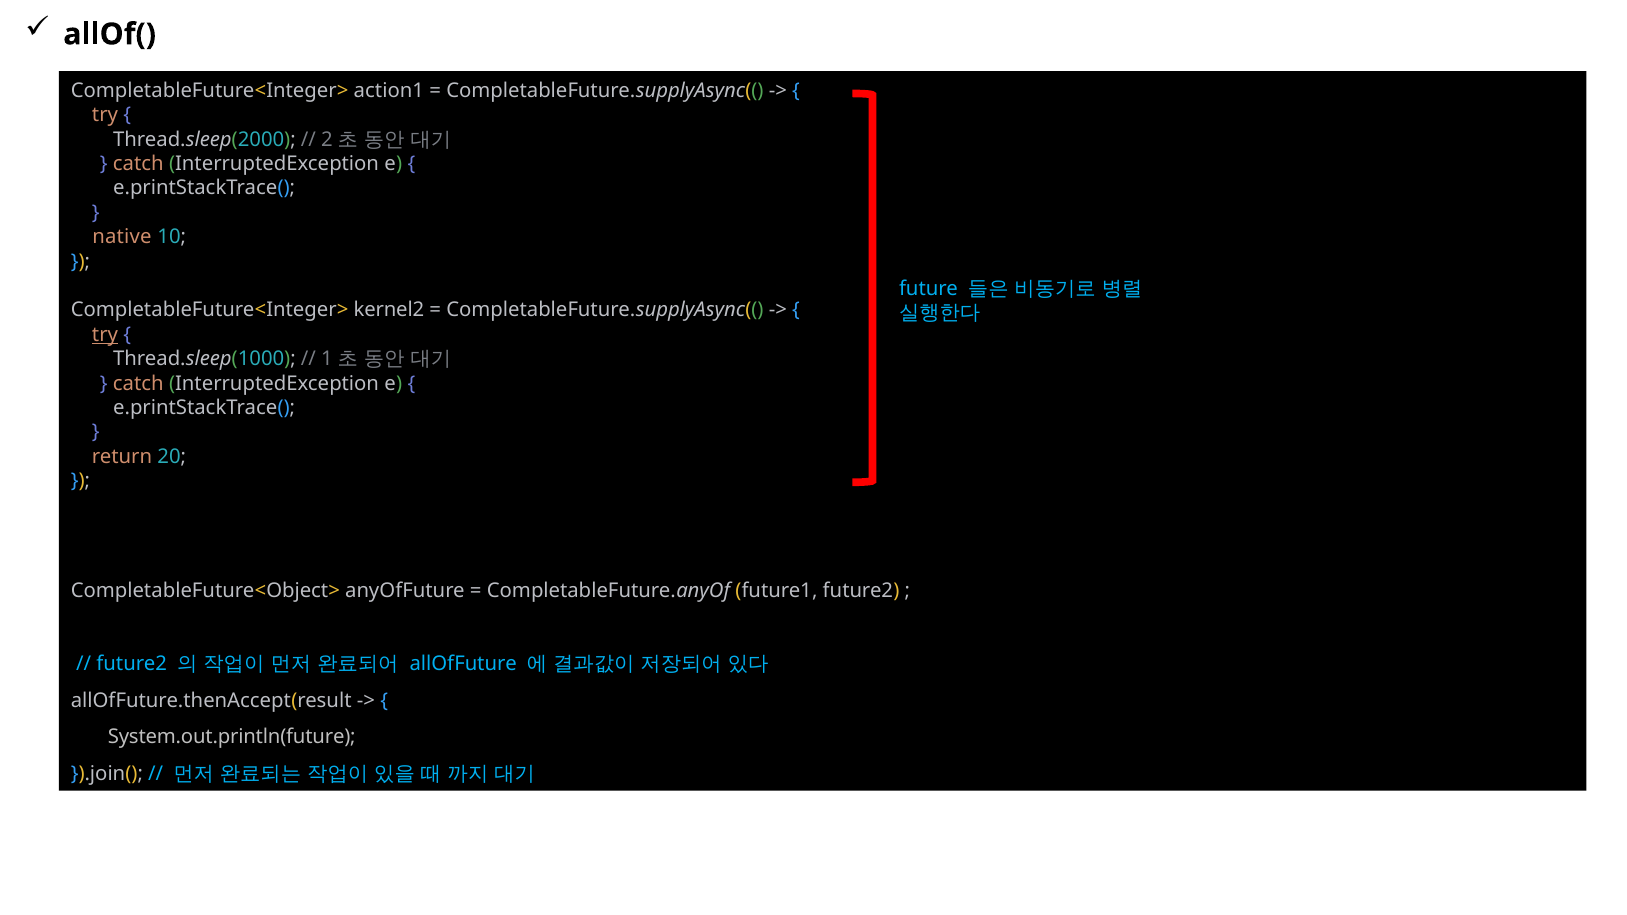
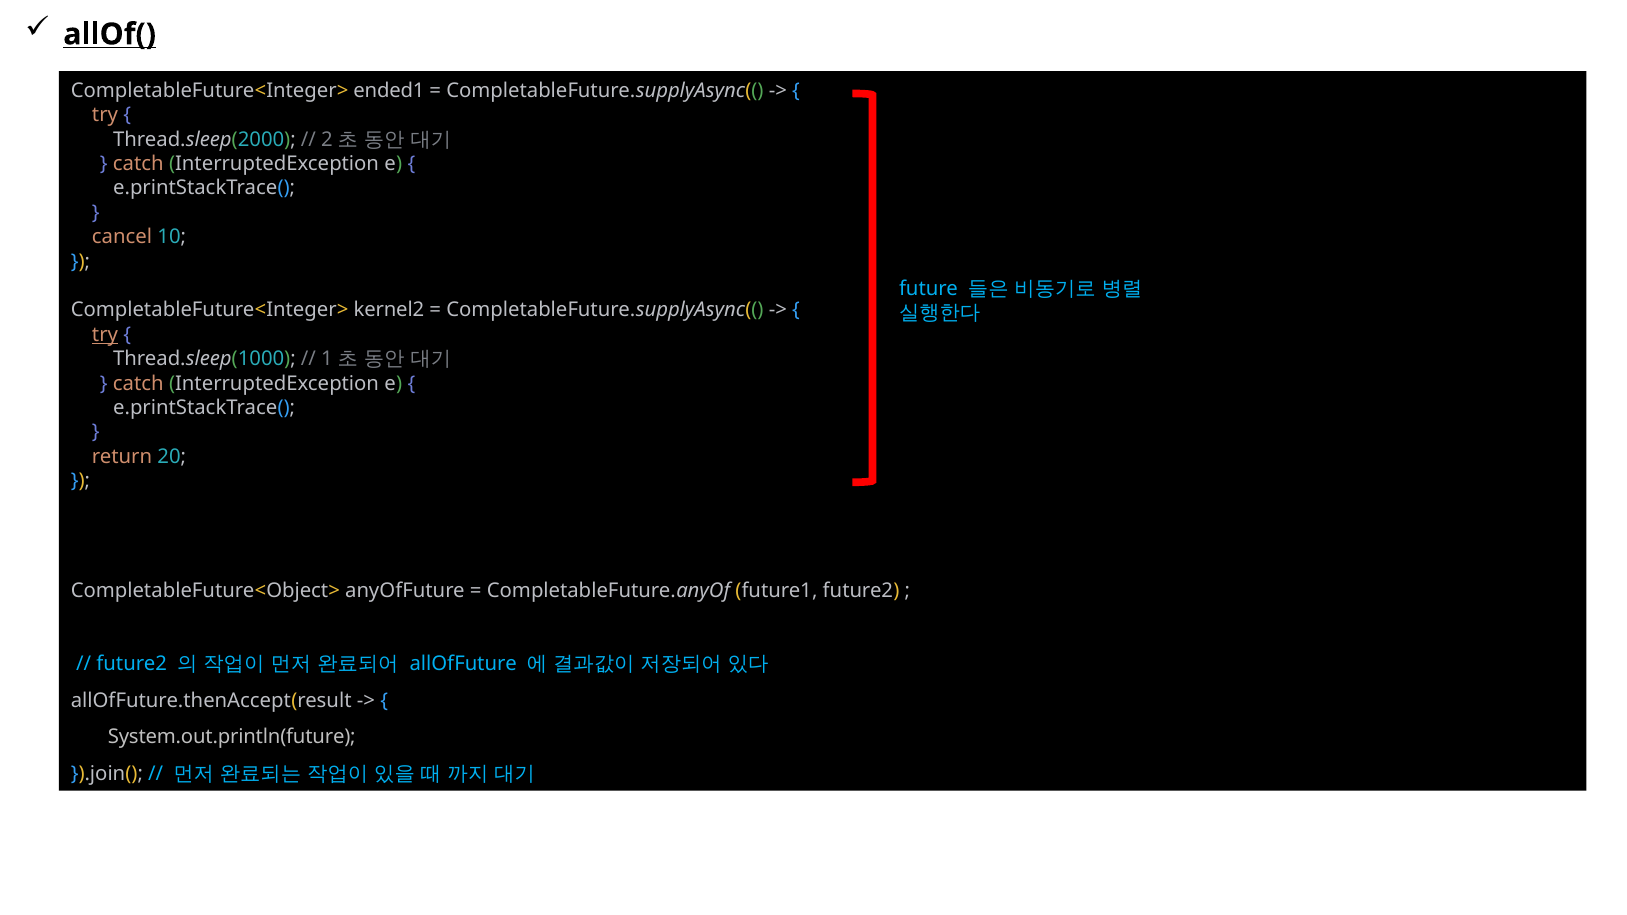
allOf( underline: none -> present (110, 34)
action1: action1 -> ended1 (389, 91)
native: native -> cancel (122, 237)
